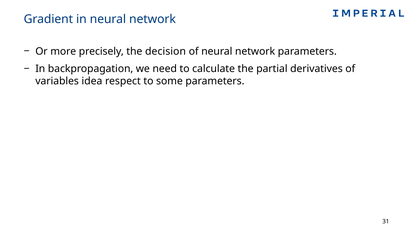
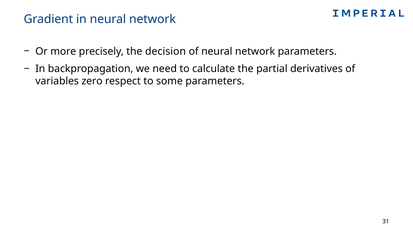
idea: idea -> zero (92, 81)
